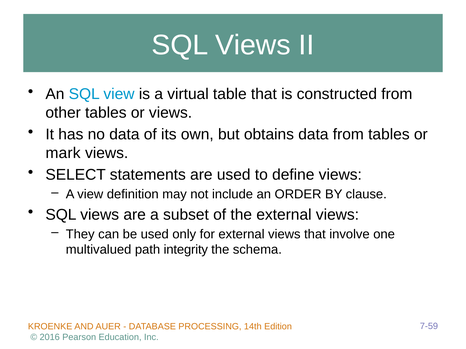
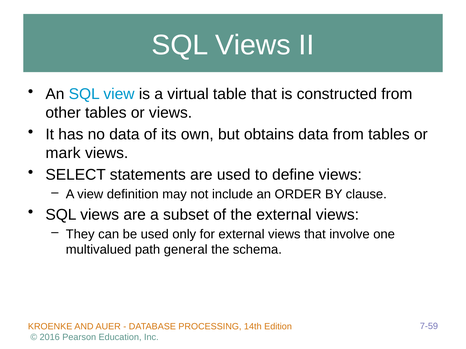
integrity: integrity -> general (186, 250)
